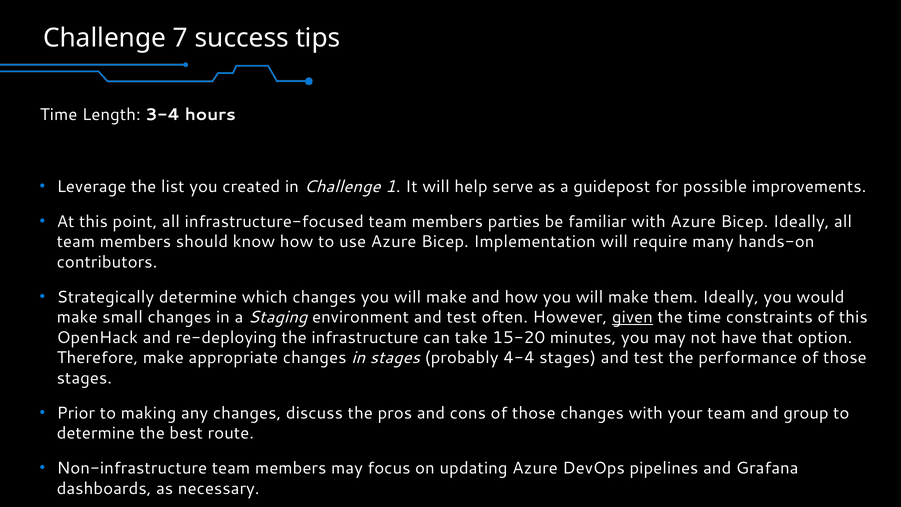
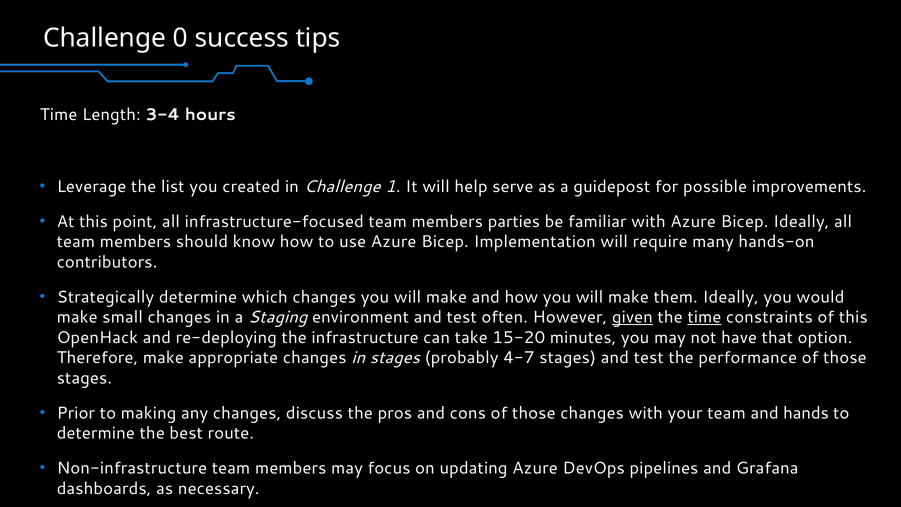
7: 7 -> 0 (180, 38)
time underline: none -> present (704, 317)
4-4: 4-4 -> 4-7 (519, 358)
group: group -> hands (806, 413)
